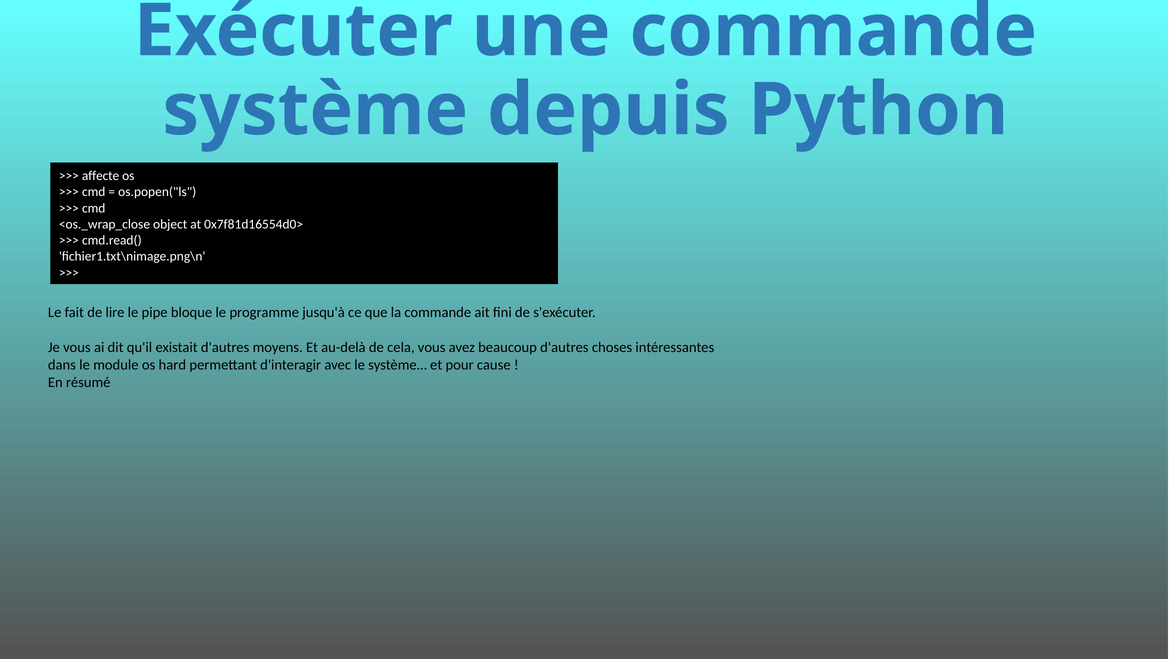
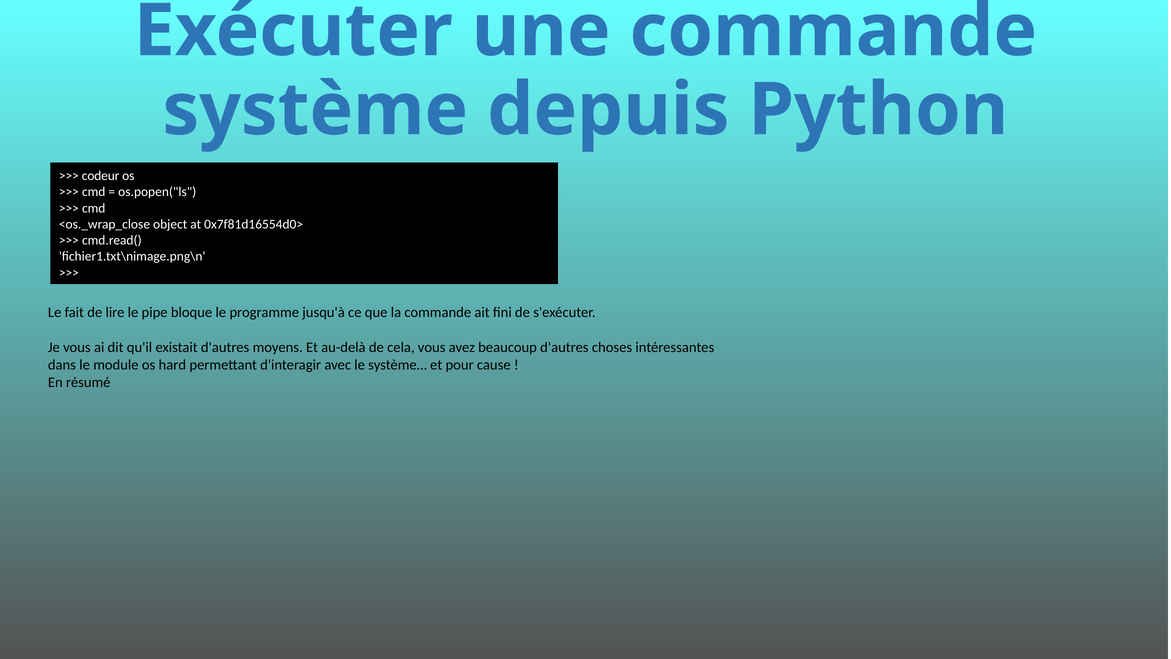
affecte: affecte -> codeur (101, 176)
